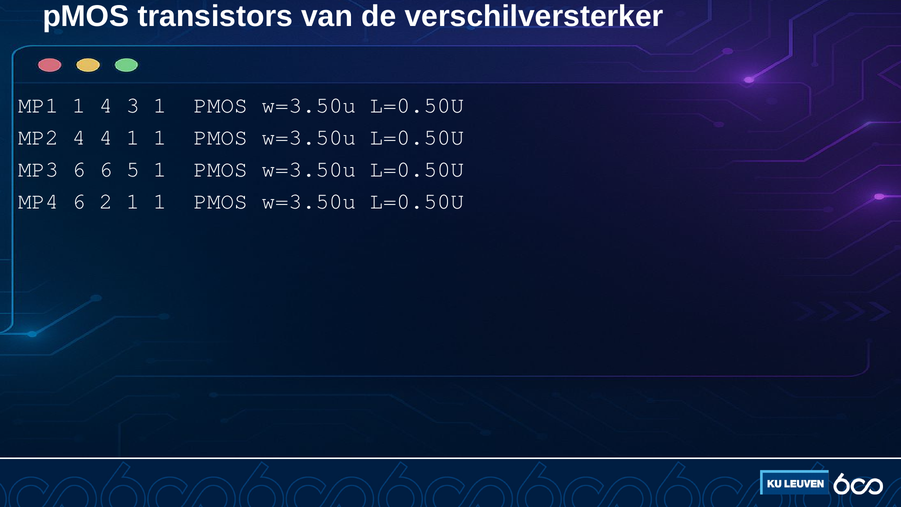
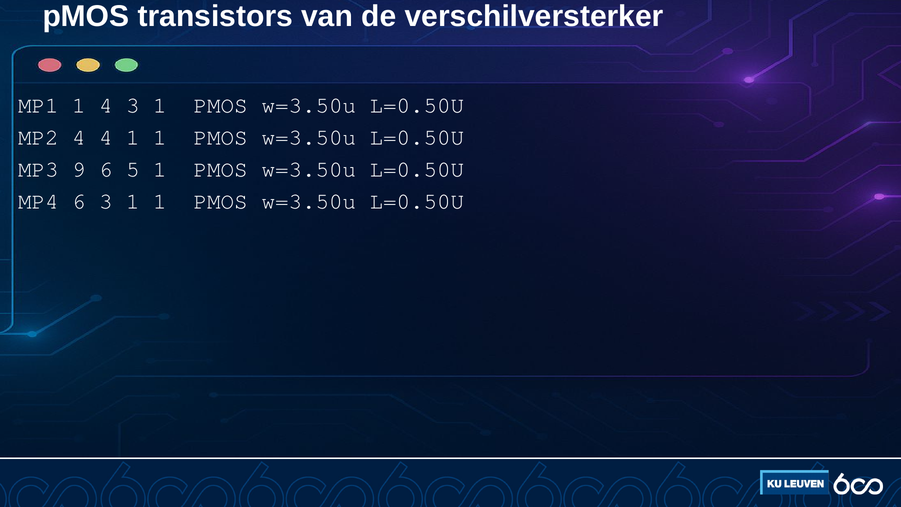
MP3 6: 6 -> 9 (79, 169)
6 2: 2 -> 3 (106, 201)
